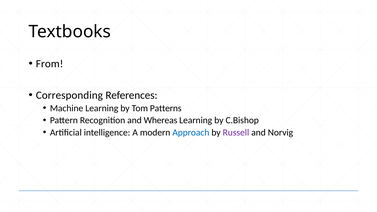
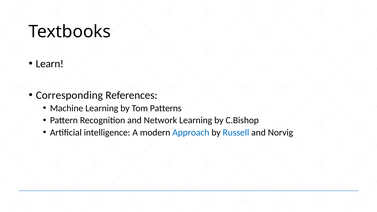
From: From -> Learn (50, 64)
Whereas: Whereas -> Network (160, 120)
Russell colour: purple -> blue (236, 133)
